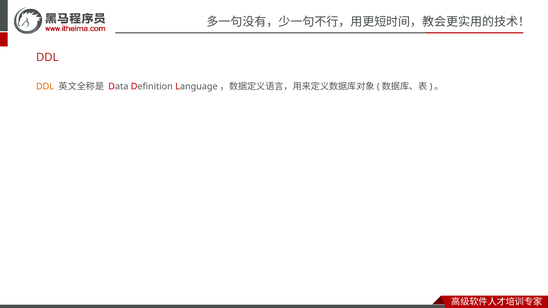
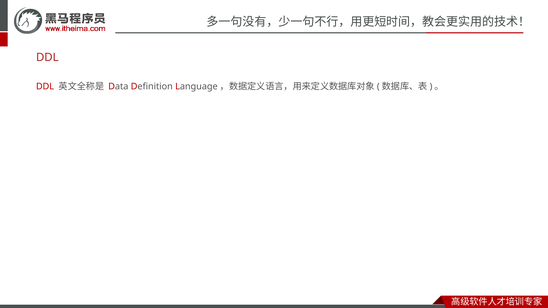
DDL colour: orange -> red (45, 87)
